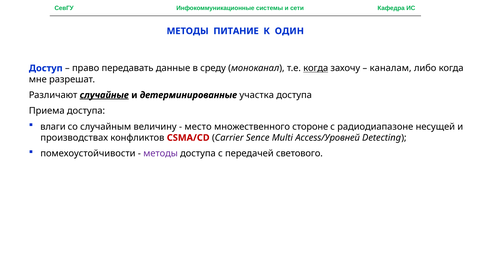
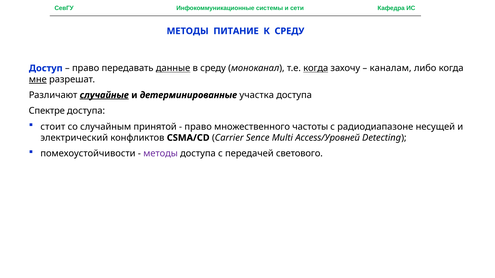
К ОДИН: ОДИН -> СРЕДУ (289, 31)
данные underline: none -> present (173, 68)
мне underline: none -> present (38, 79)
Приема: Приема -> Спектре (47, 111)
влаги: влаги -> стоит (53, 127)
величину: величину -> принятой (155, 127)
место: место -> право (198, 127)
стороне: стороне -> частоты (310, 127)
производствах: производствах -> электрический (74, 138)
CSMA/CD colour: red -> black (188, 138)
